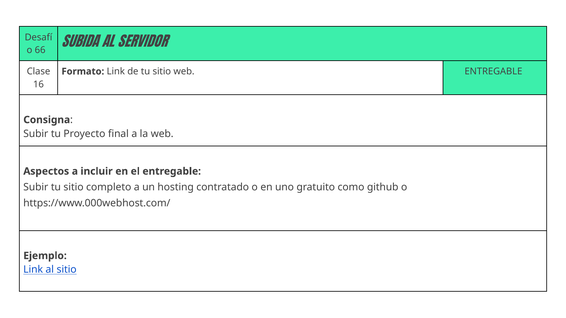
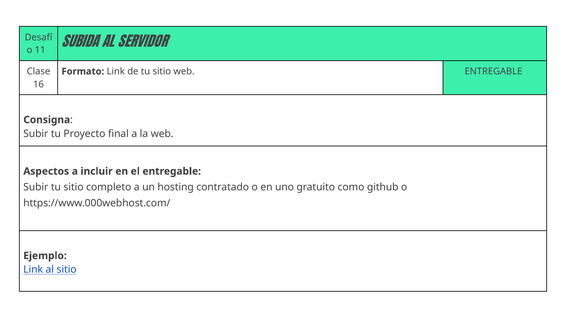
66: 66 -> 11 (40, 50)
